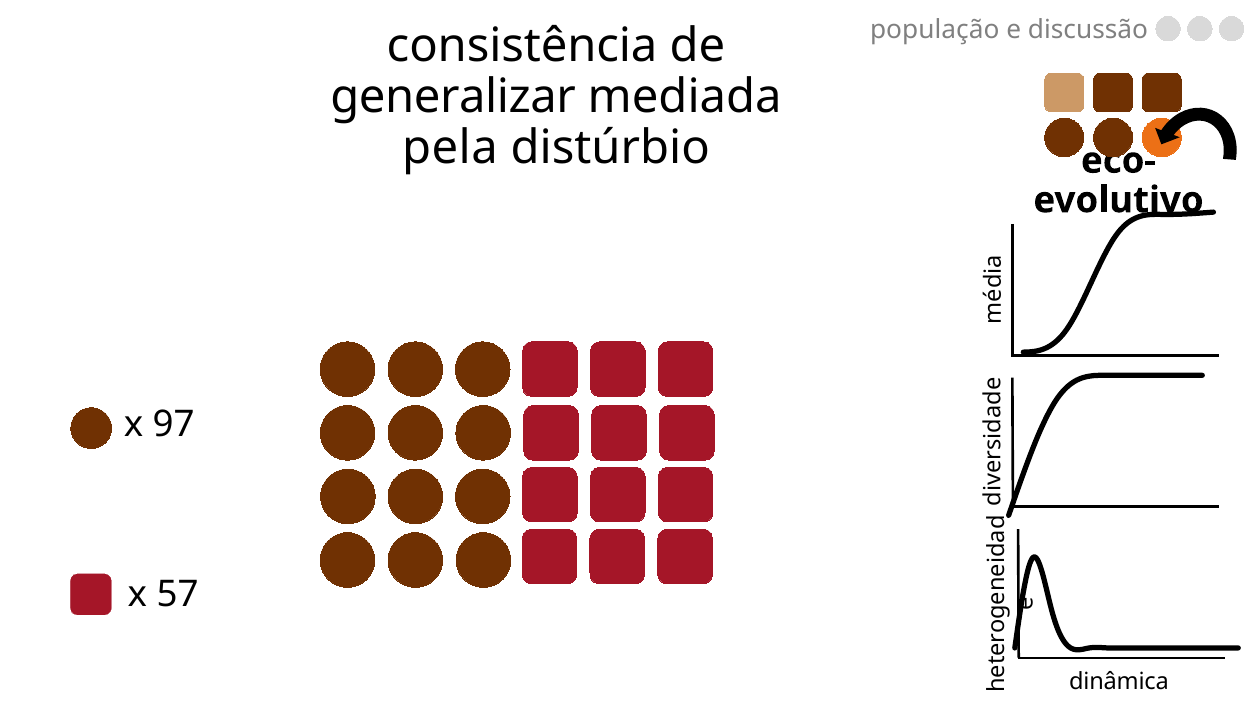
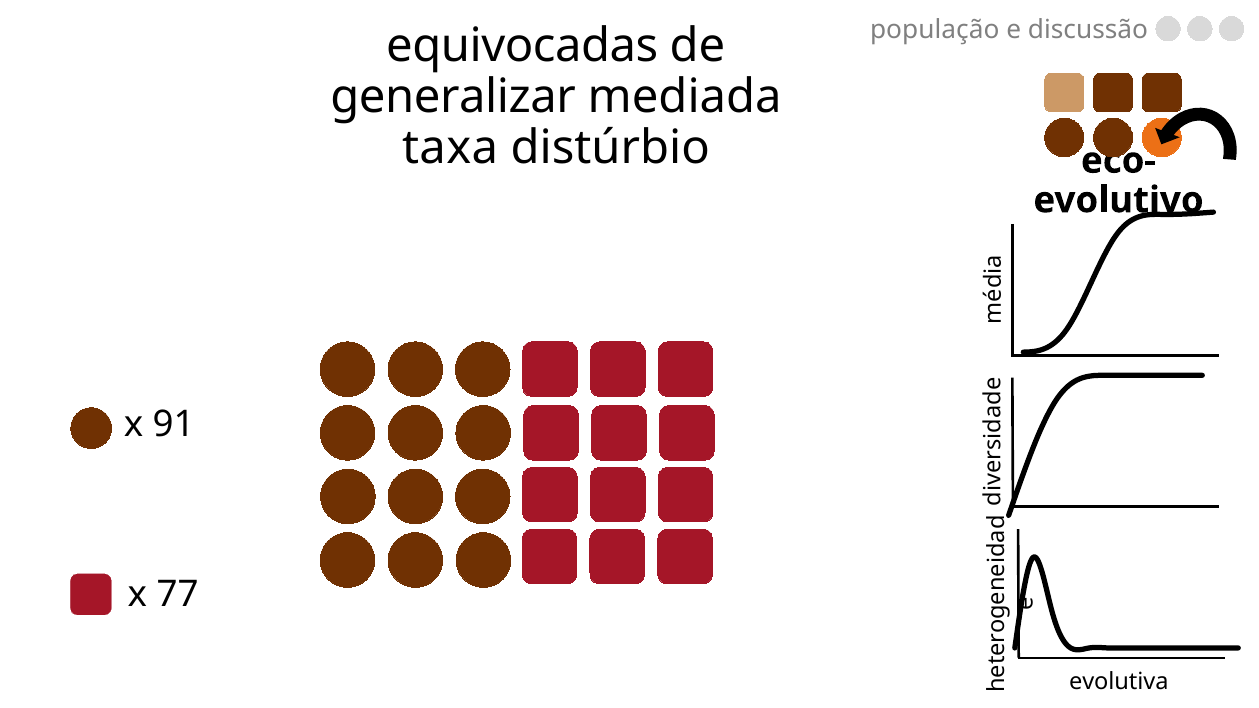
consistência: consistência -> equivocadas (522, 46)
pela: pela -> taxa (450, 148)
97: 97 -> 91 (174, 425)
57: 57 -> 77 (178, 594)
dinâmica: dinâmica -> evolutiva (1119, 682)
